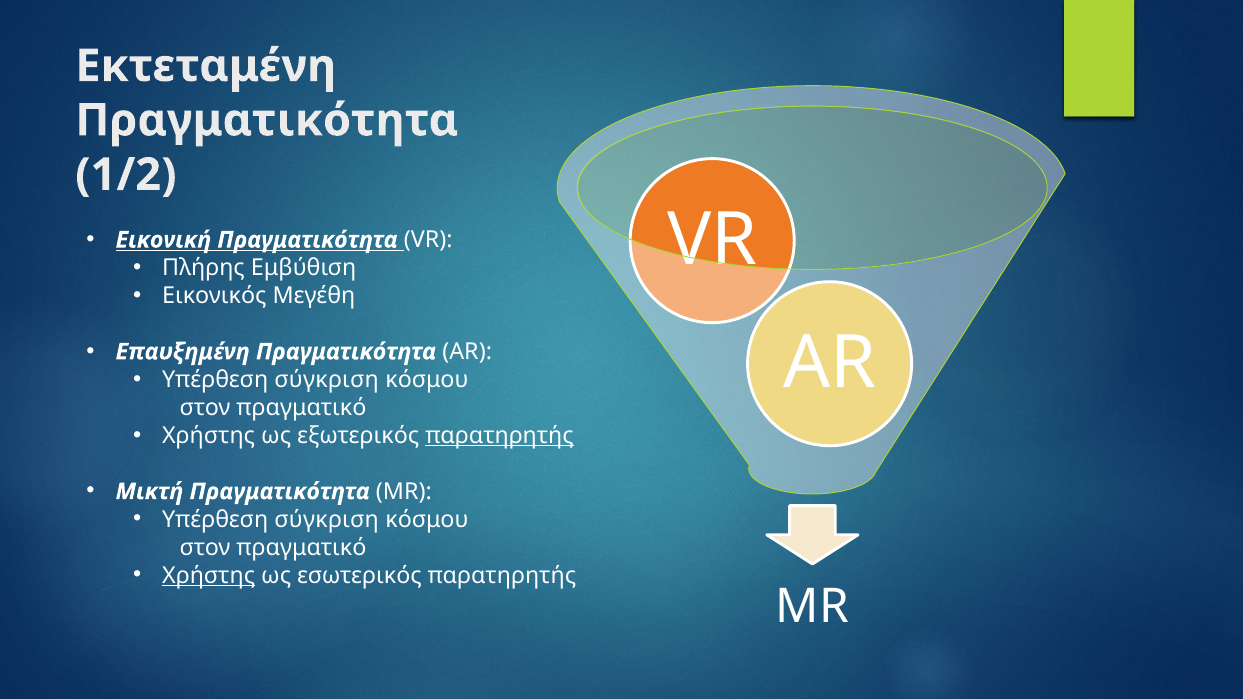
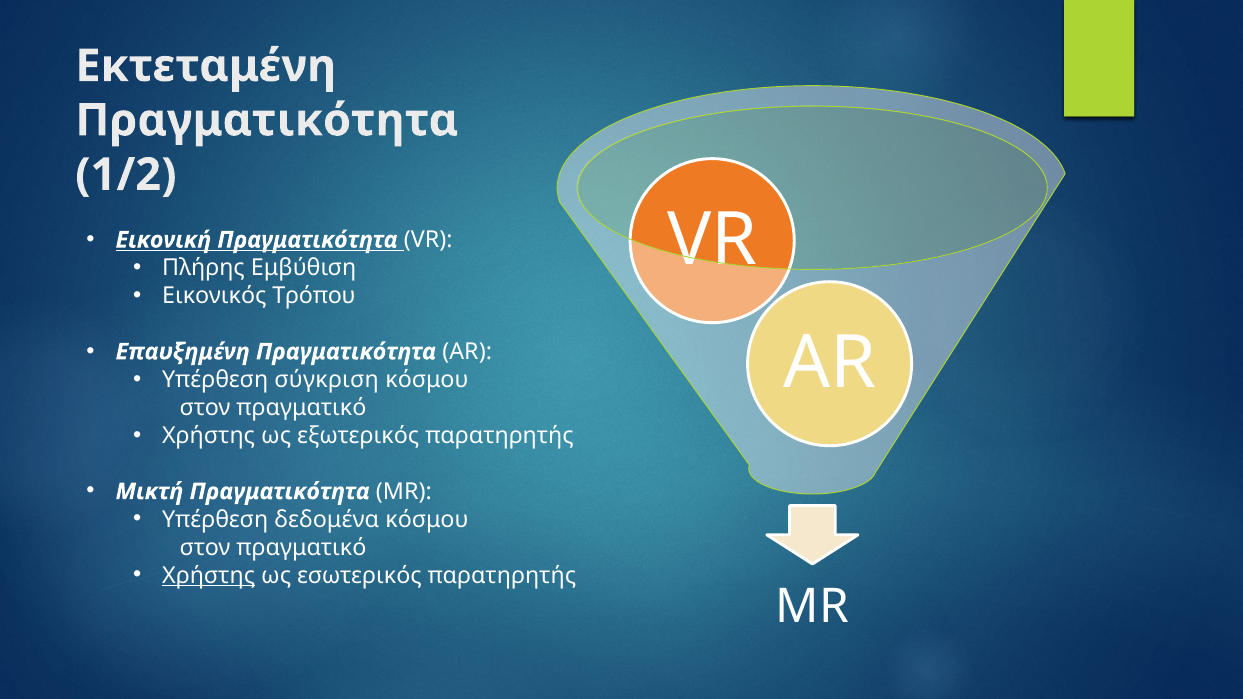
Μεγέθη: Μεγέθη -> Τρόπου (314, 296)
παρατηρητής underline: present -> none (499, 436)
σύγκριση: σύγκριση -> δεδομένα (327, 520)
